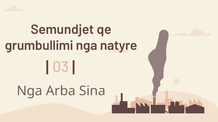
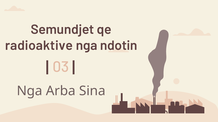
grumbullimi: grumbullimi -> radioaktive (39, 46)
natyre: natyre -> ndotin (119, 46)
